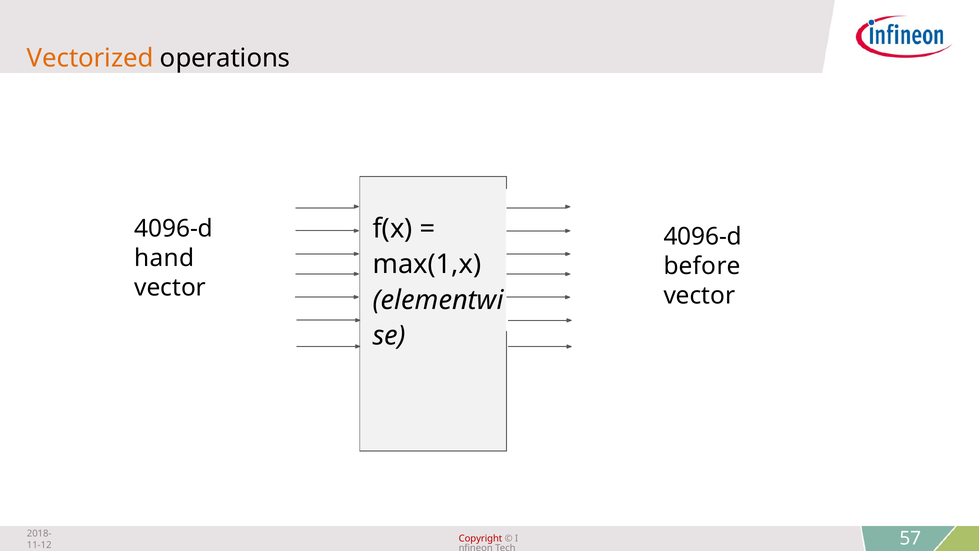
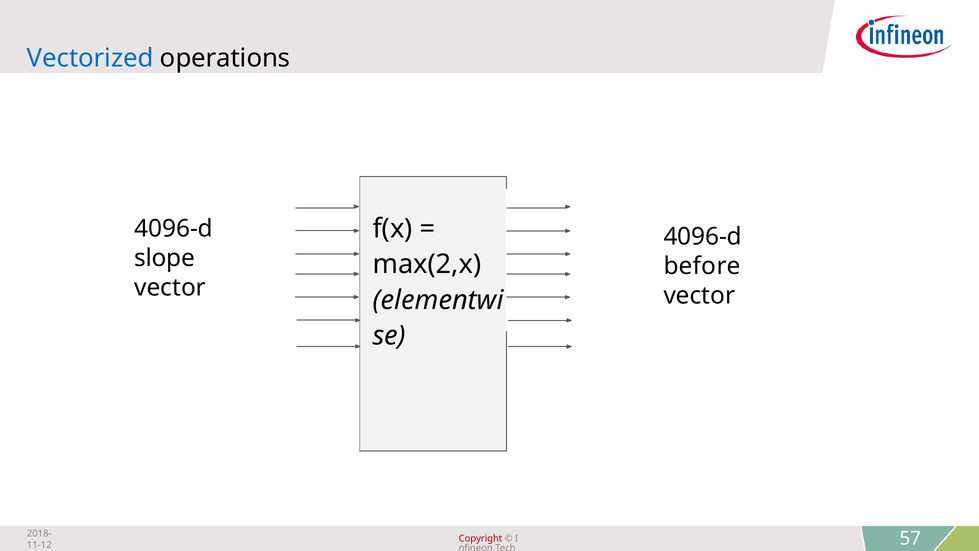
Vectorized colour: orange -> blue (90, 58)
hand: hand -> slope (165, 258)
max(1,x: max(1,x -> max(2,x (427, 264)
